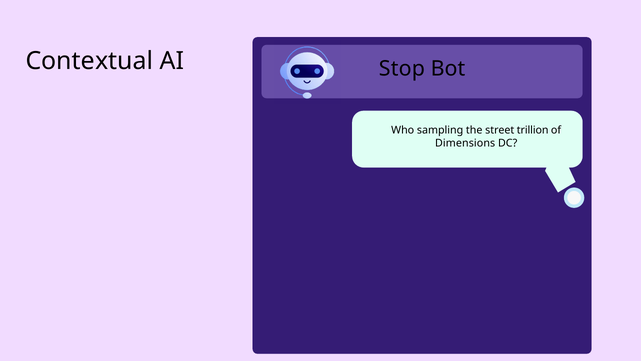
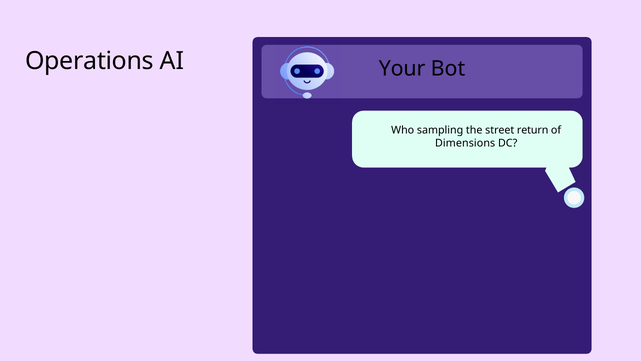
Contextual: Contextual -> Operations (89, 61)
Stop: Stop -> Your (402, 69)
trillion: trillion -> return (533, 130)
